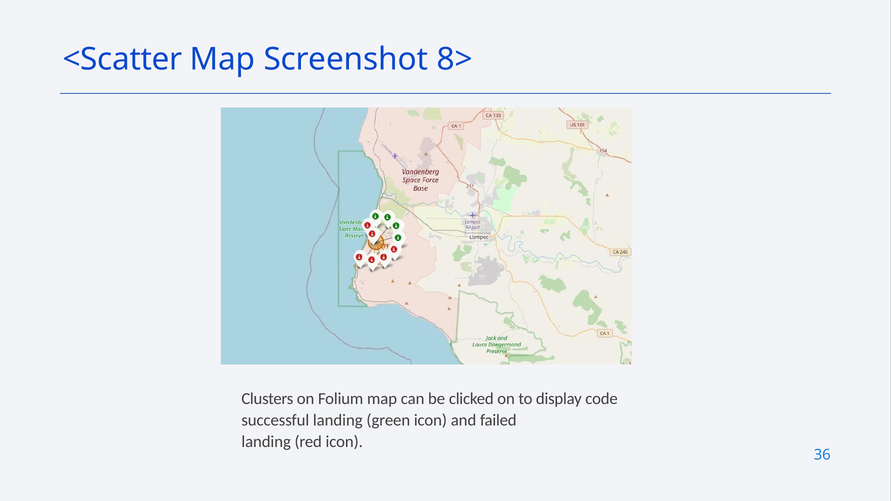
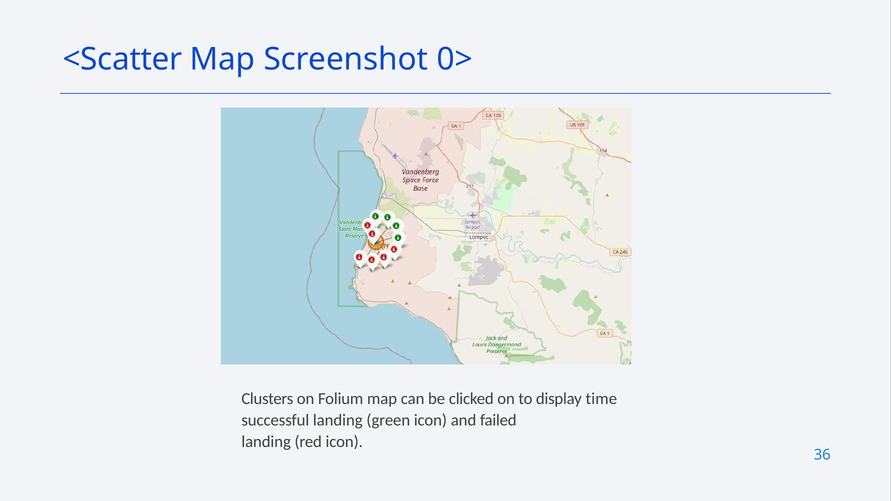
8>: 8> -> 0> (455, 60)
code: code -> time (601, 399)
